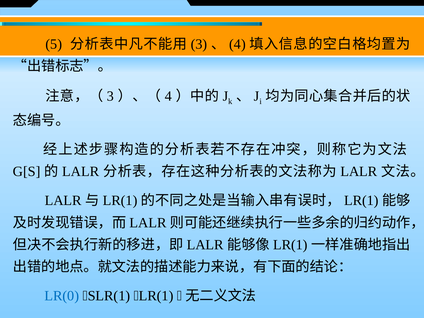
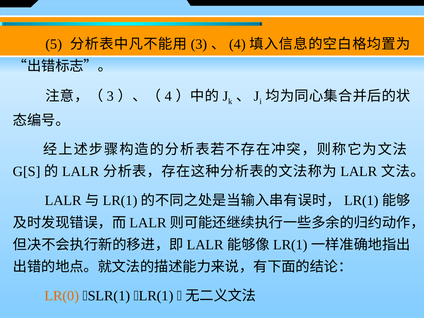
LR(0 colour: blue -> orange (62, 296)
